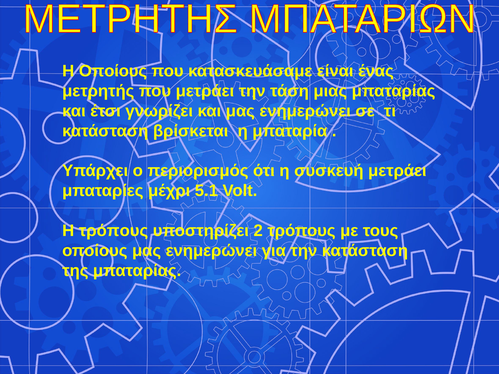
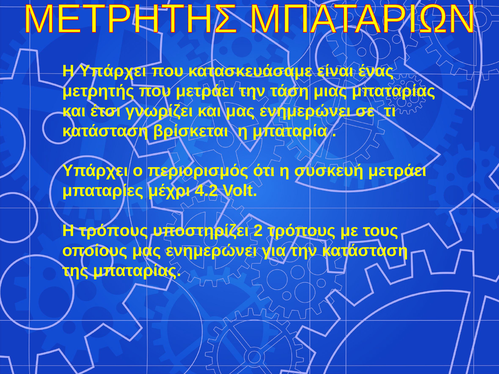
Η Οποίους: Οποίους -> Υπάρχει (113, 71)
5.1: 5.1 -> 4.2 (206, 191)
